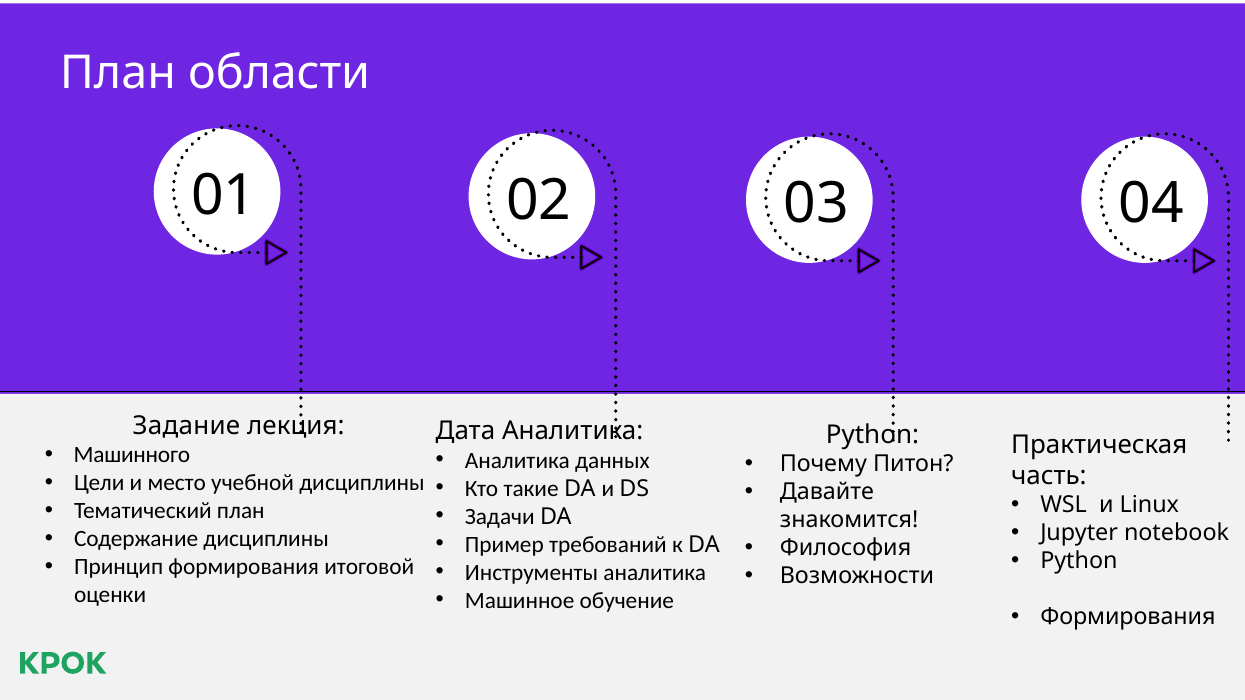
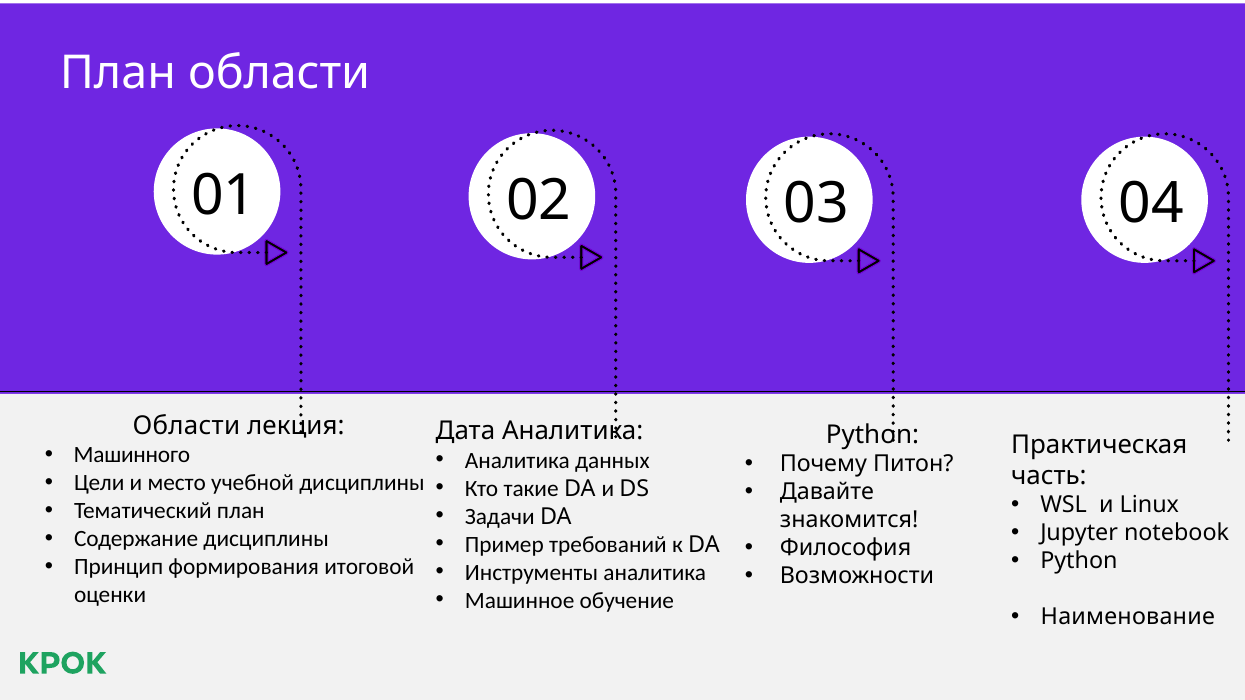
Задание: Задание -> Области (186, 426)
Формирования: Формирования -> Наименование (1128, 617)
